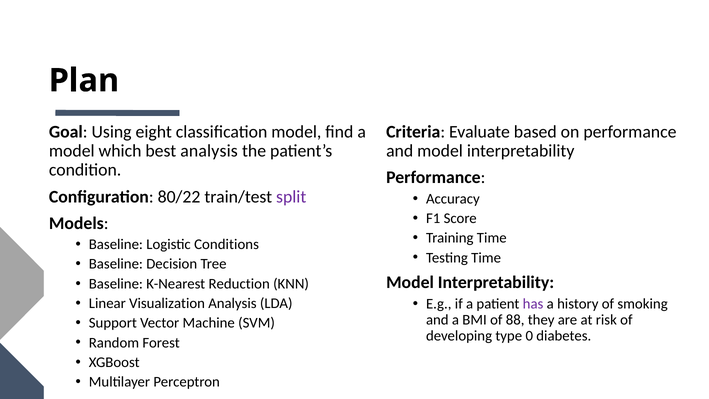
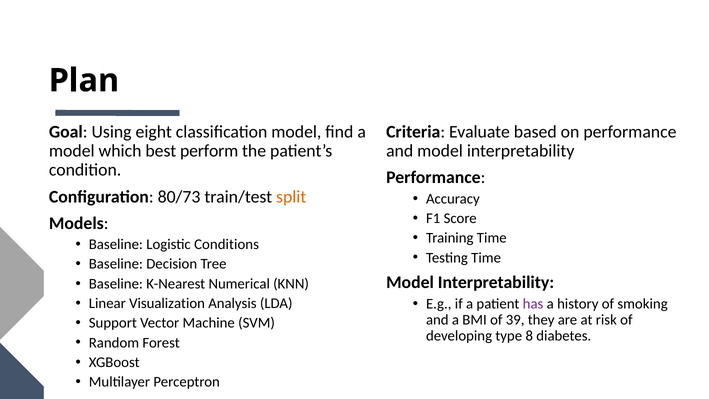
best analysis: analysis -> perform (209, 151)
80/22: 80/22 -> 80/73 (179, 197)
split colour: purple -> orange (291, 197)
Reduction: Reduction -> Numerical (239, 284)
88: 88 -> 39 (515, 320)
0: 0 -> 8 (529, 336)
